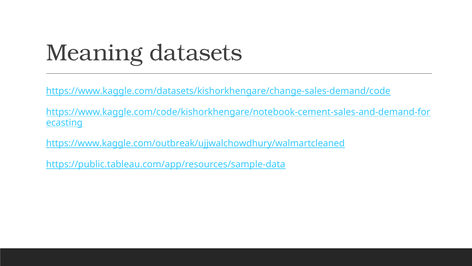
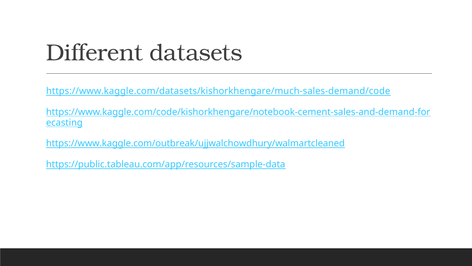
Meaning: Meaning -> Different (94, 53)
https://www.kaggle.com/datasets/kishorkhengare/change-sales-demand/code: https://www.kaggle.com/datasets/kishorkhengare/change-sales-demand/code -> https://www.kaggle.com/datasets/kishorkhengare/much-sales-demand/code (218, 91)
